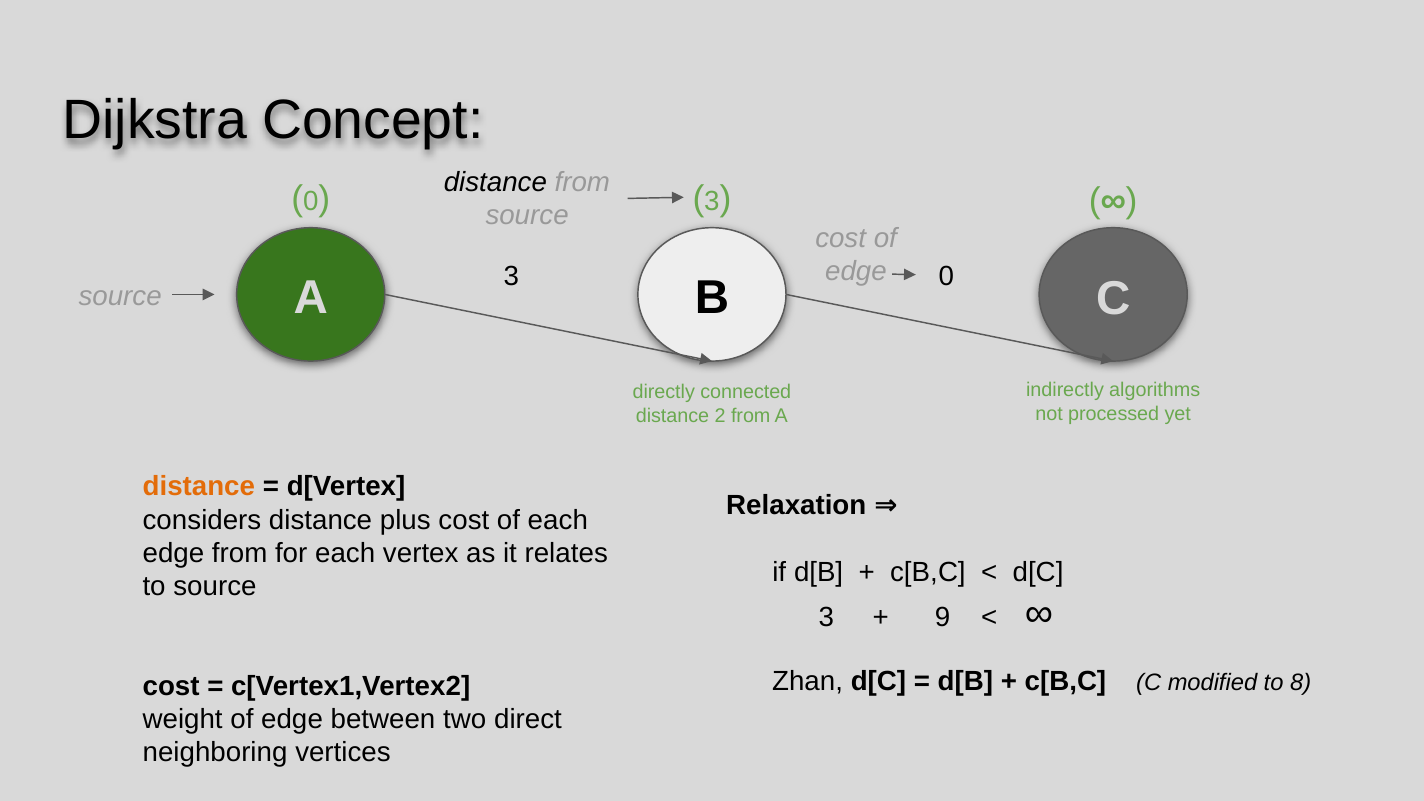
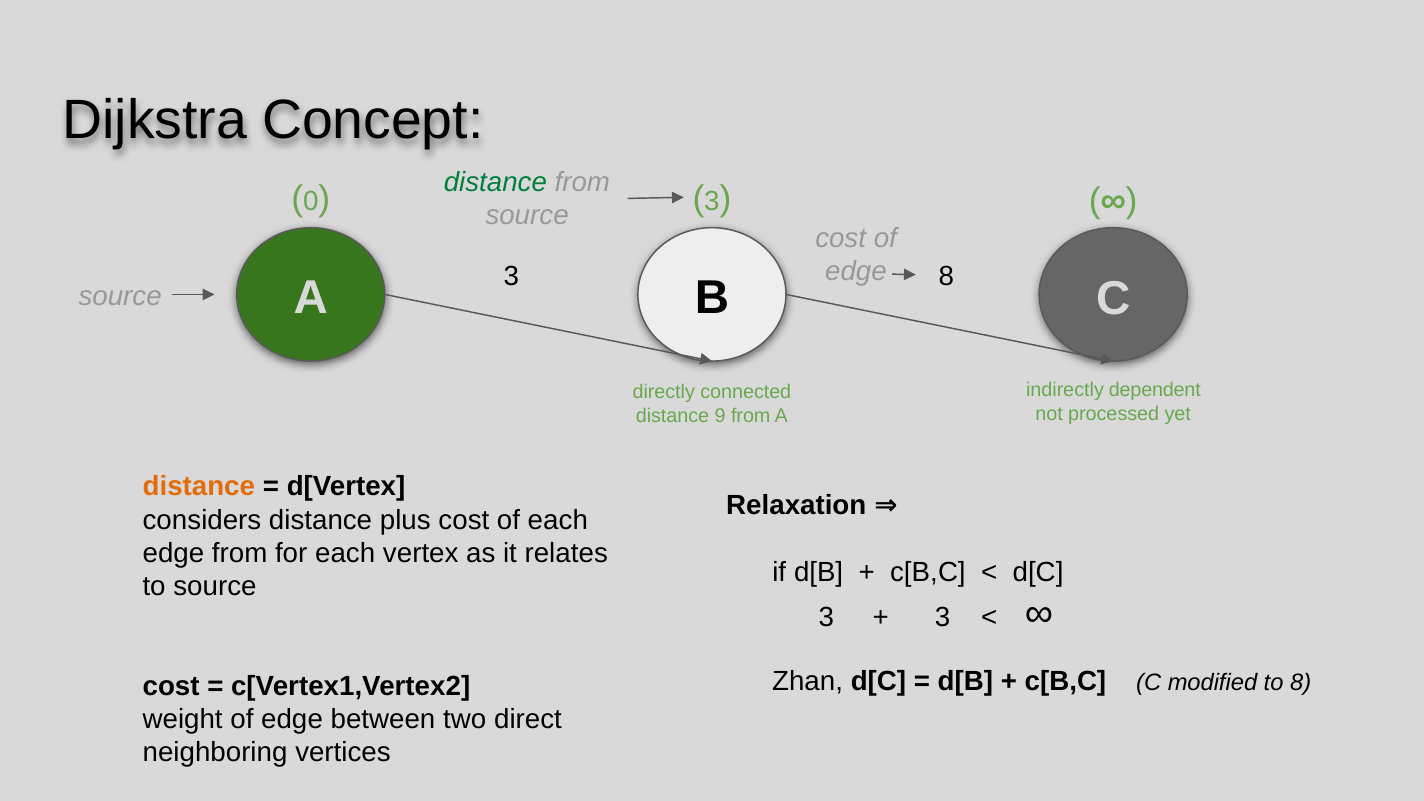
distance colour: black -> green (495, 182)
3 0: 0 -> 8 (946, 276)
algorithms: algorithms -> dependent (1155, 390)
2: 2 -> 9 (720, 416)
9: 9 -> 3 (942, 617)
